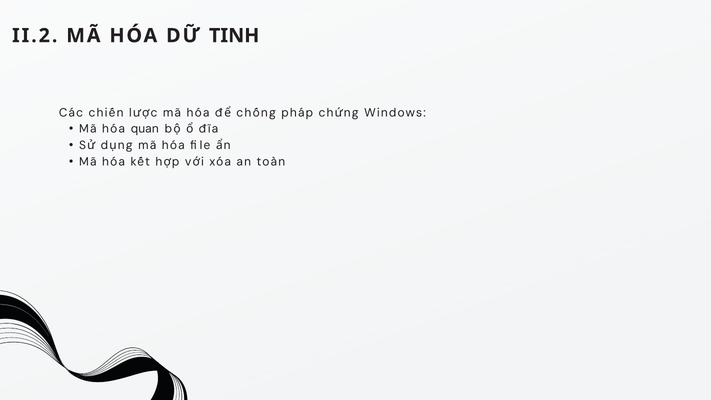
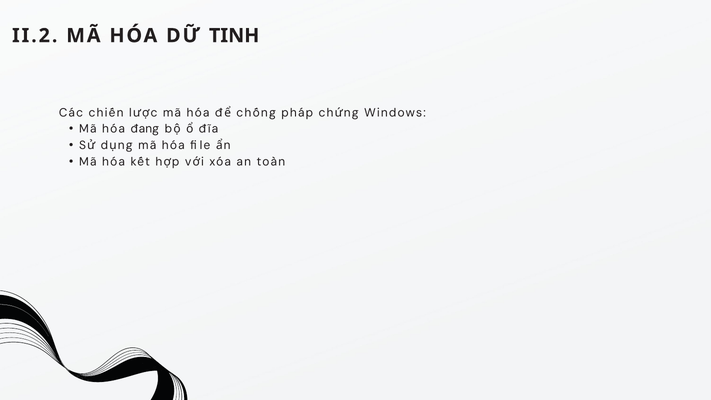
quan: quan -> đang (145, 129)
